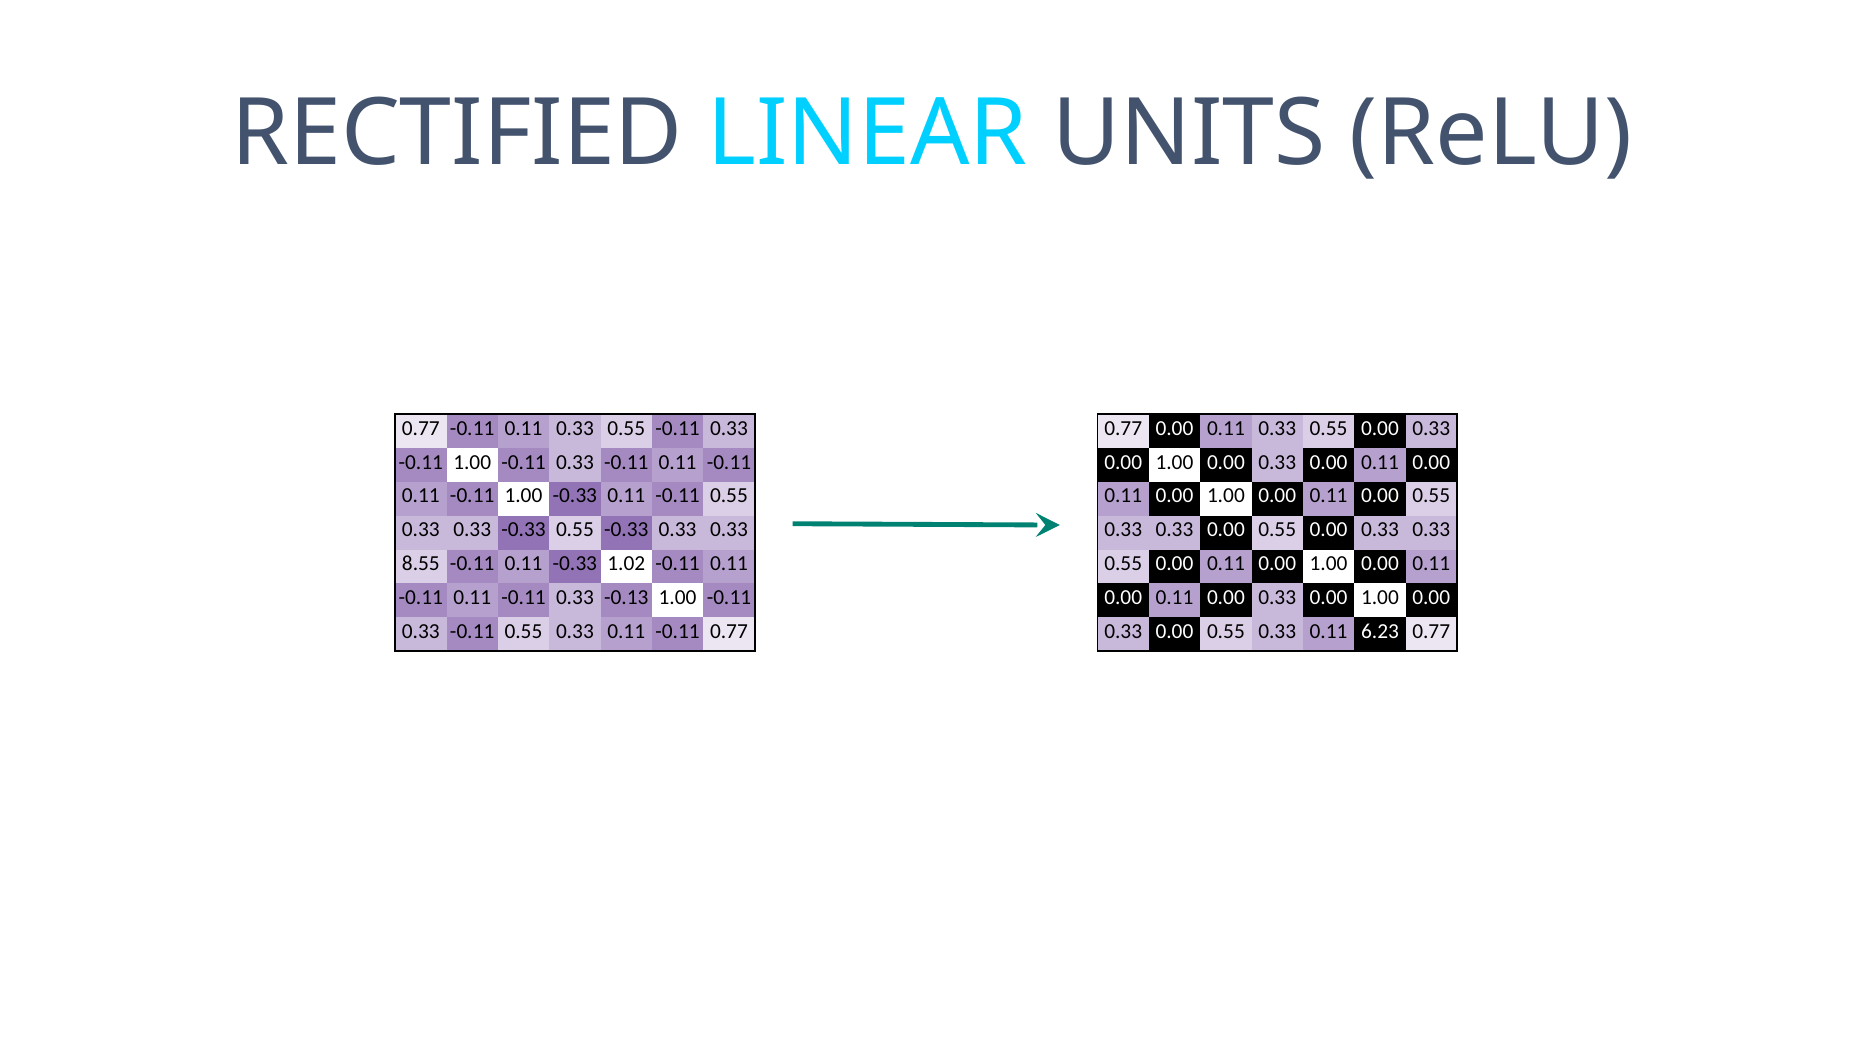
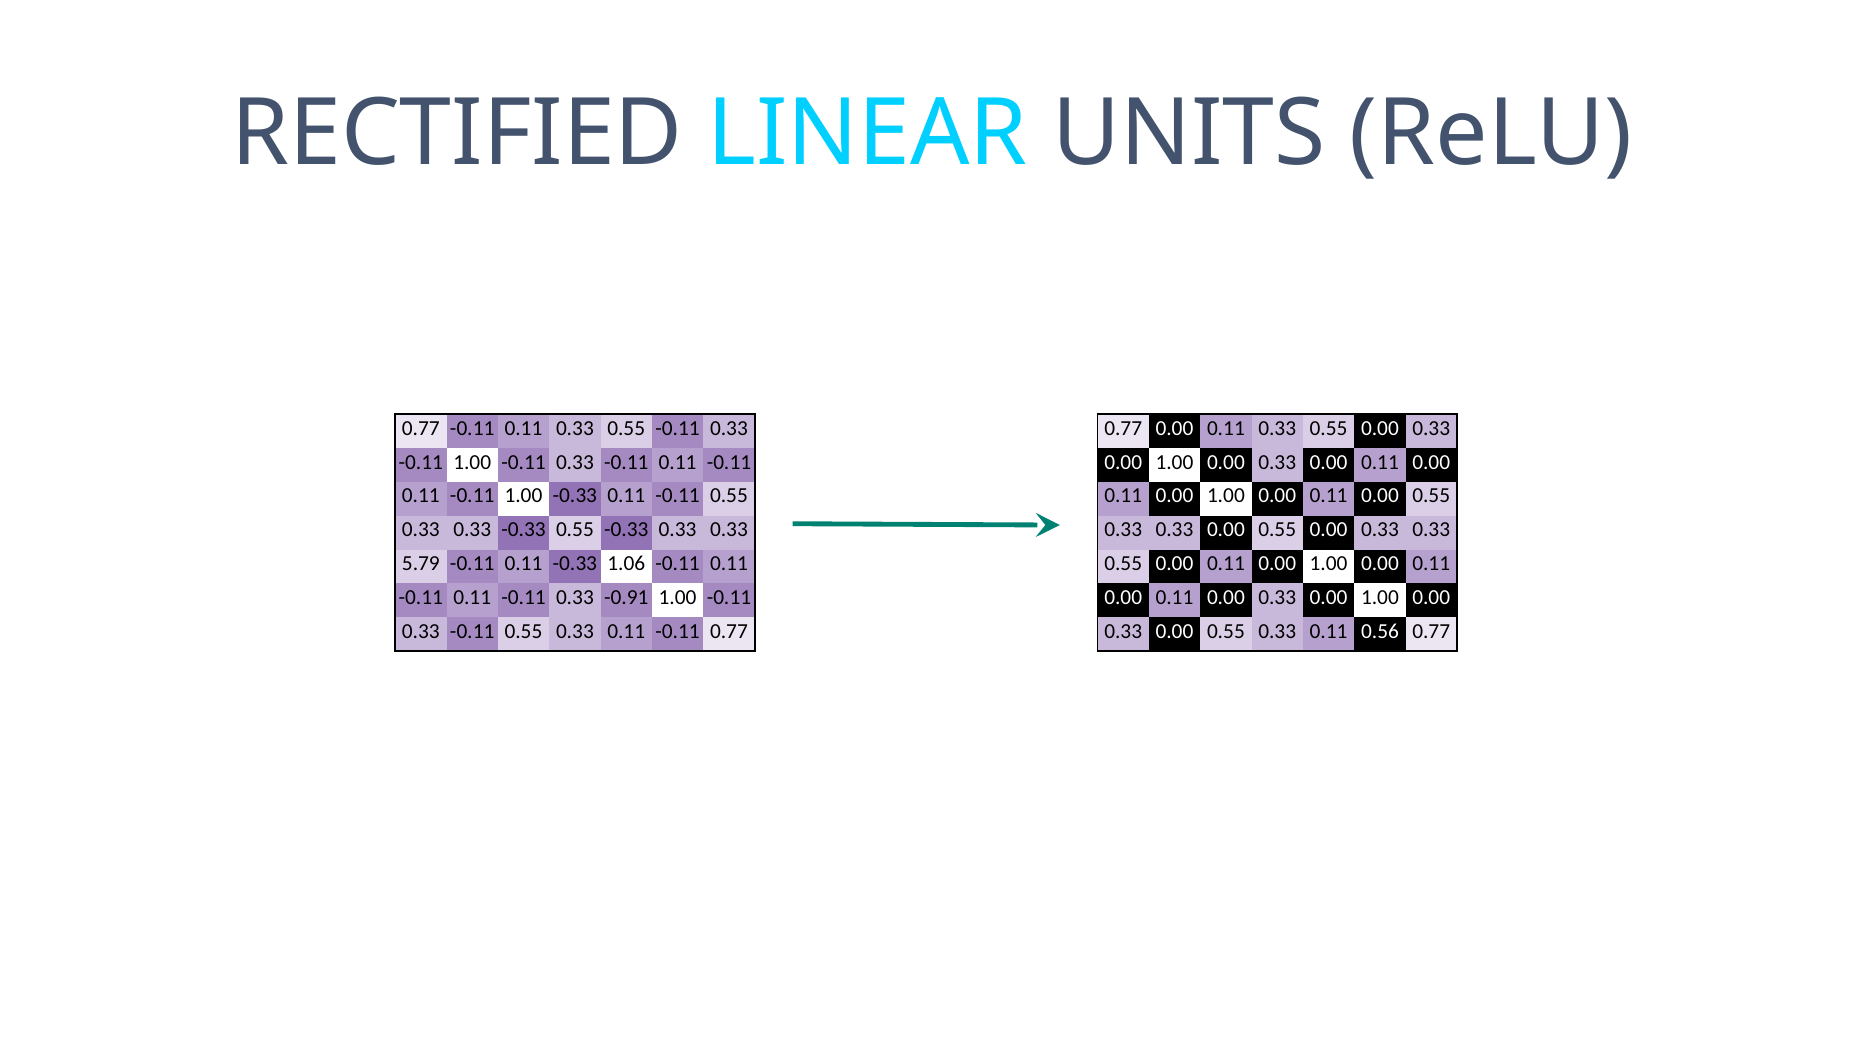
8.55: 8.55 -> 5.79 (421, 563)
1.02: 1.02 -> 1.06 (626, 563)
-0.13: -0.13 -> -0.91 (626, 597)
6.23: 6.23 -> 0.56 (1380, 631)
